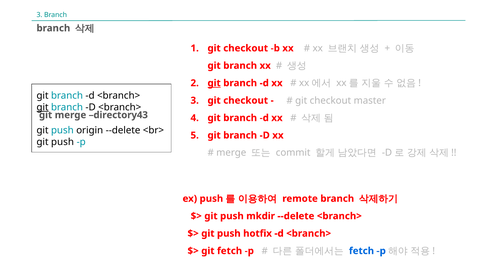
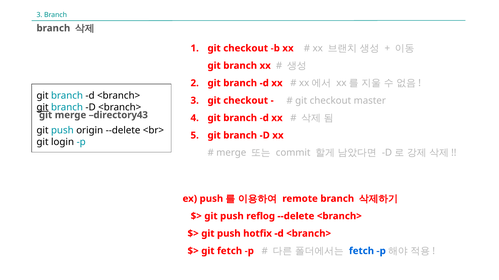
git underline: present -> none (214, 83)
push: push -> login (63, 142)
mkdir: mkdir -> reflog (261, 217)
